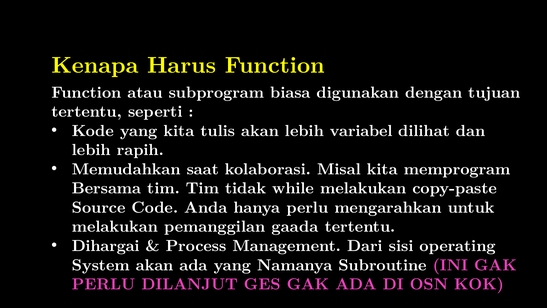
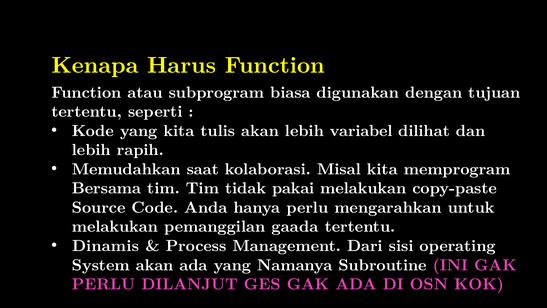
while: while -> pakai (293, 188)
Dihargai: Dihargai -> Dinamis (105, 246)
